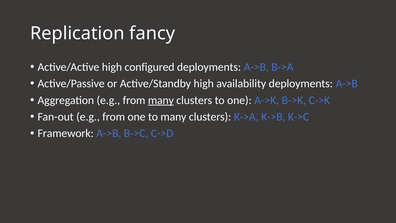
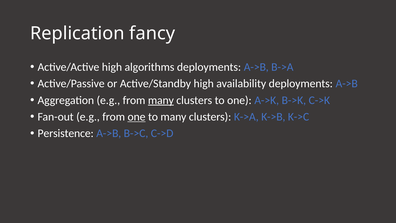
configured: configured -> algorithms (149, 67)
one underline: none -> present (137, 117)
Framework: Framework -> Persistence (66, 133)
